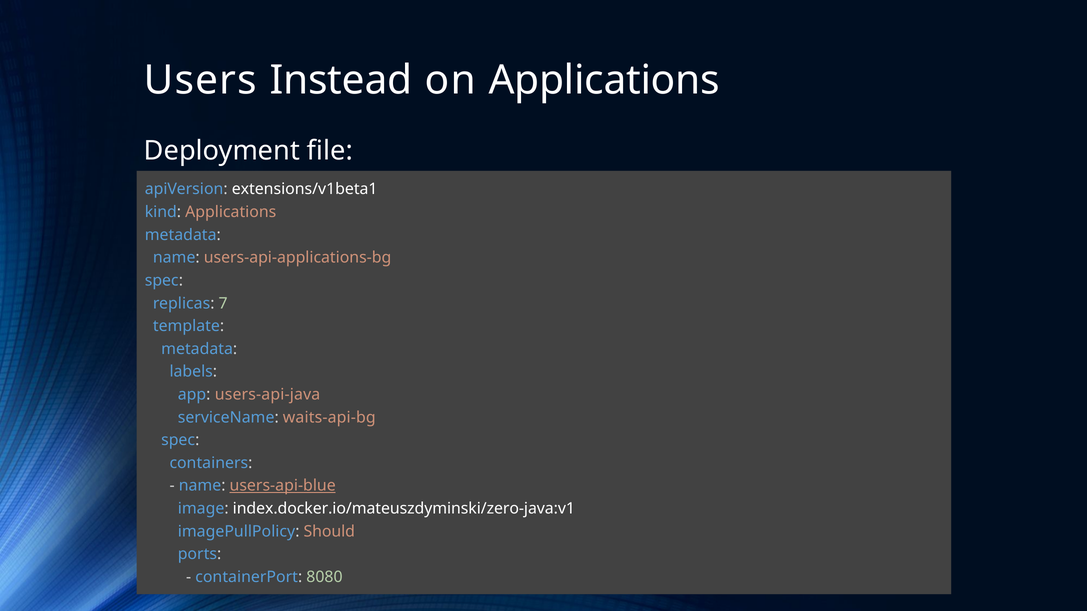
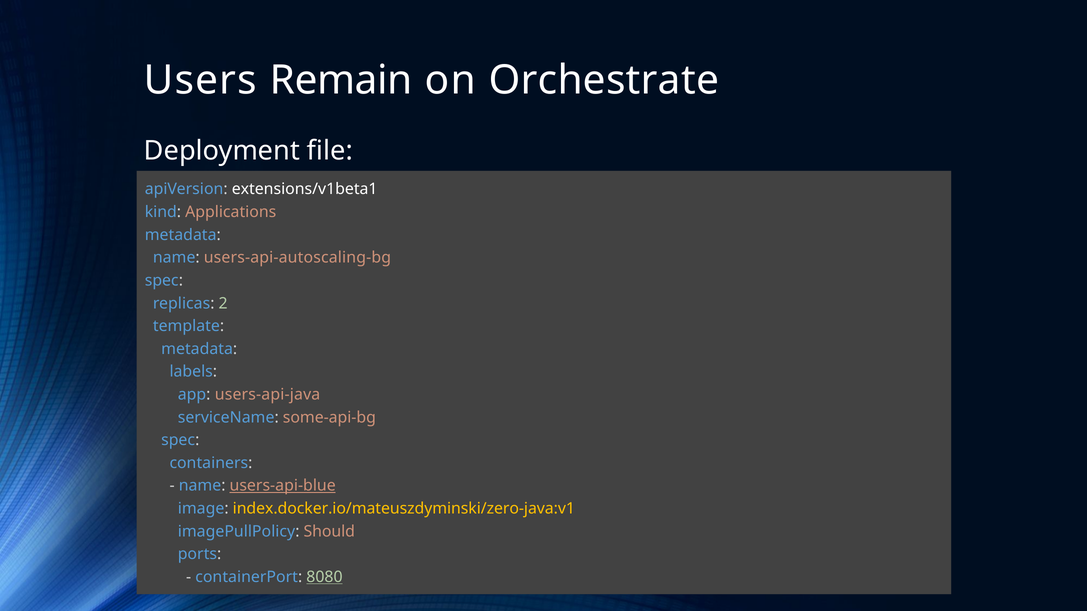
Instead: Instead -> Remain (341, 80)
on Applications: Applications -> Orchestrate (604, 80)
users-api-applications-bg: users-api-applications-bg -> users-api-autoscaling-bg (297, 258)
7: 7 -> 2 (223, 304)
waits-api-bg: waits-api-bg -> some-api-bg (329, 418)
index.docker.io/mateuszdyminski/zero-java:v1 colour: white -> yellow (404, 509)
8080 underline: none -> present (325, 577)
